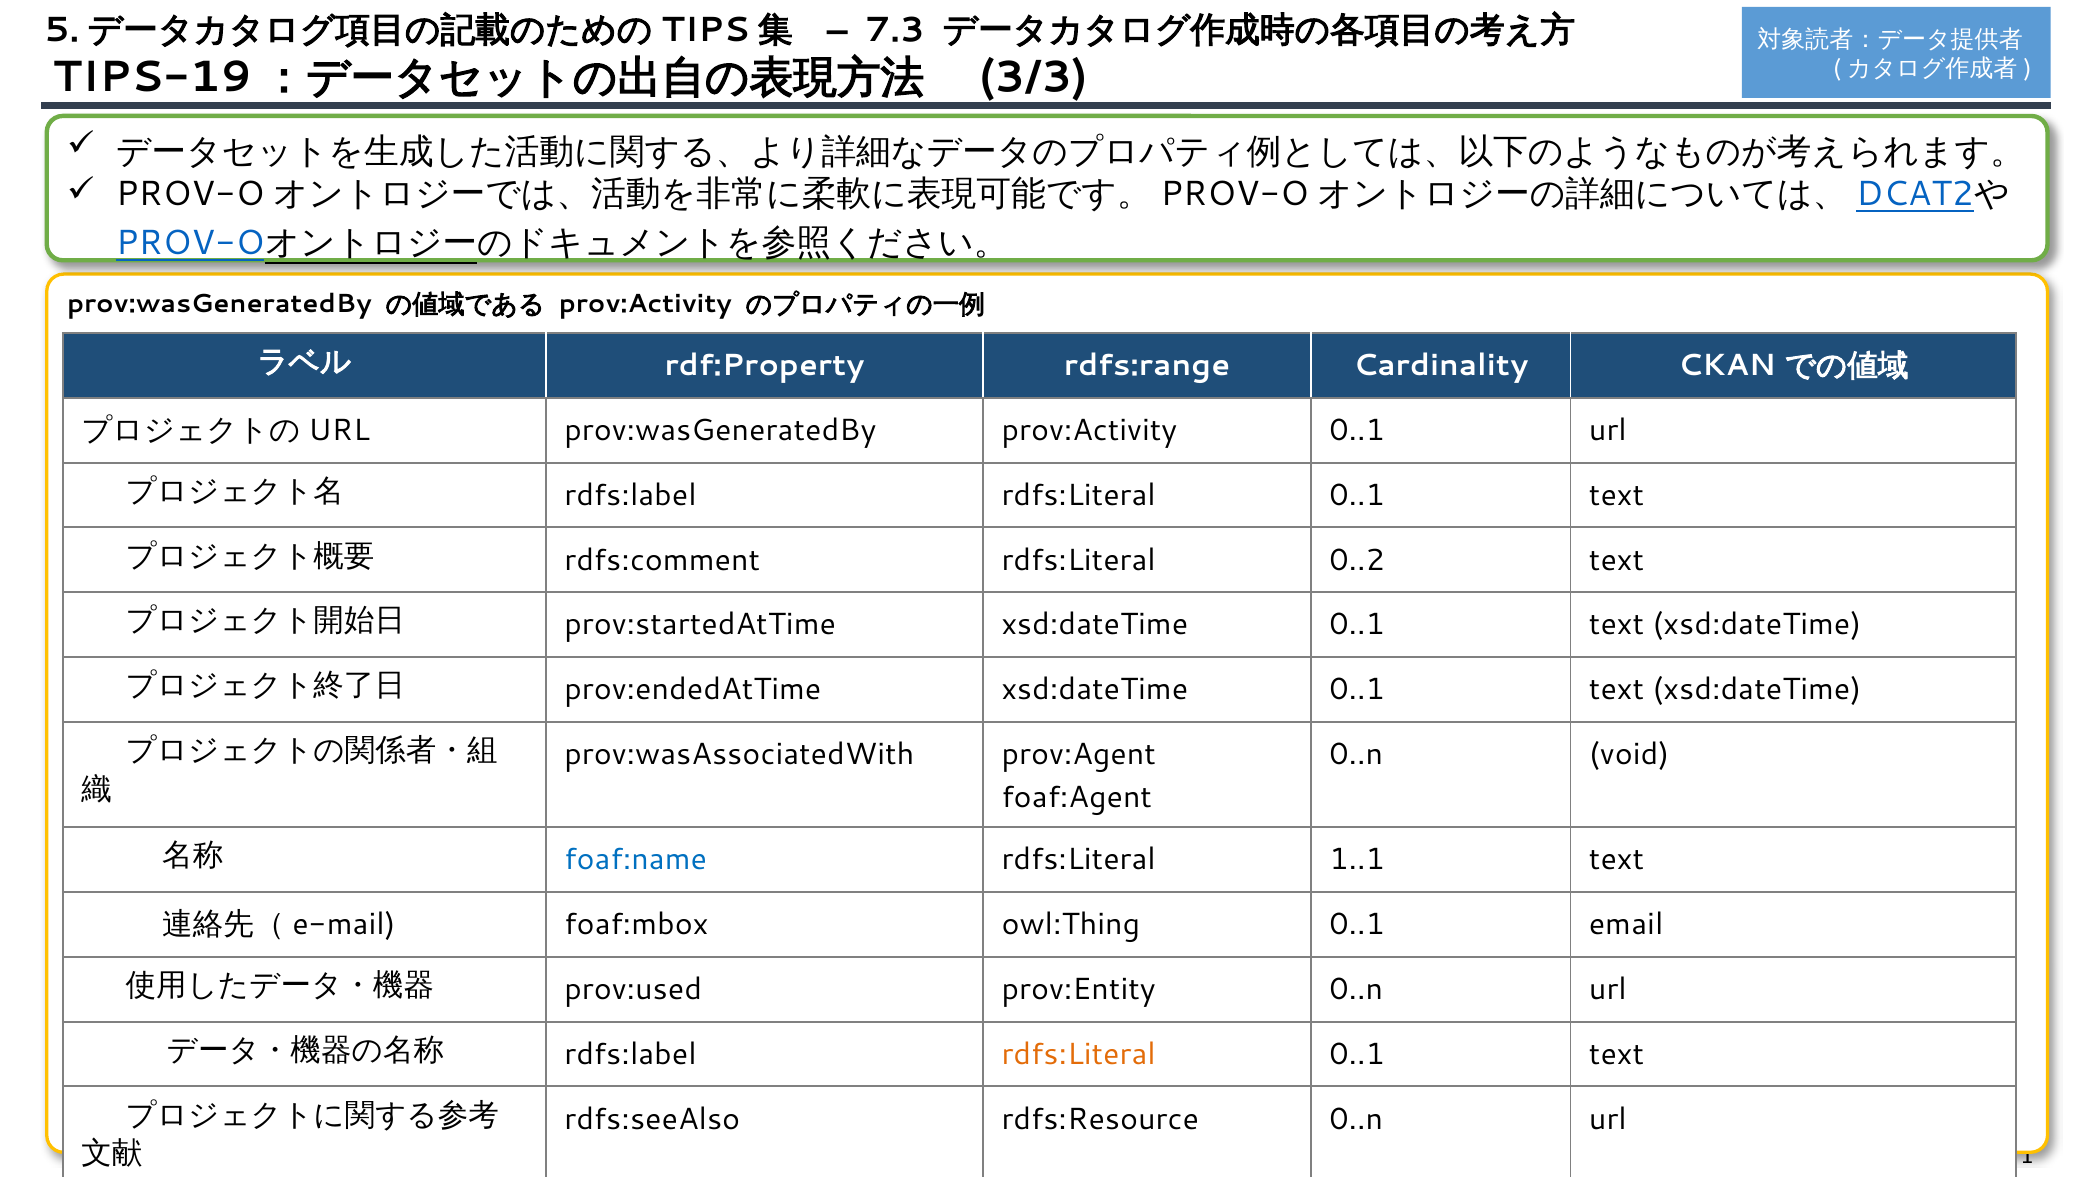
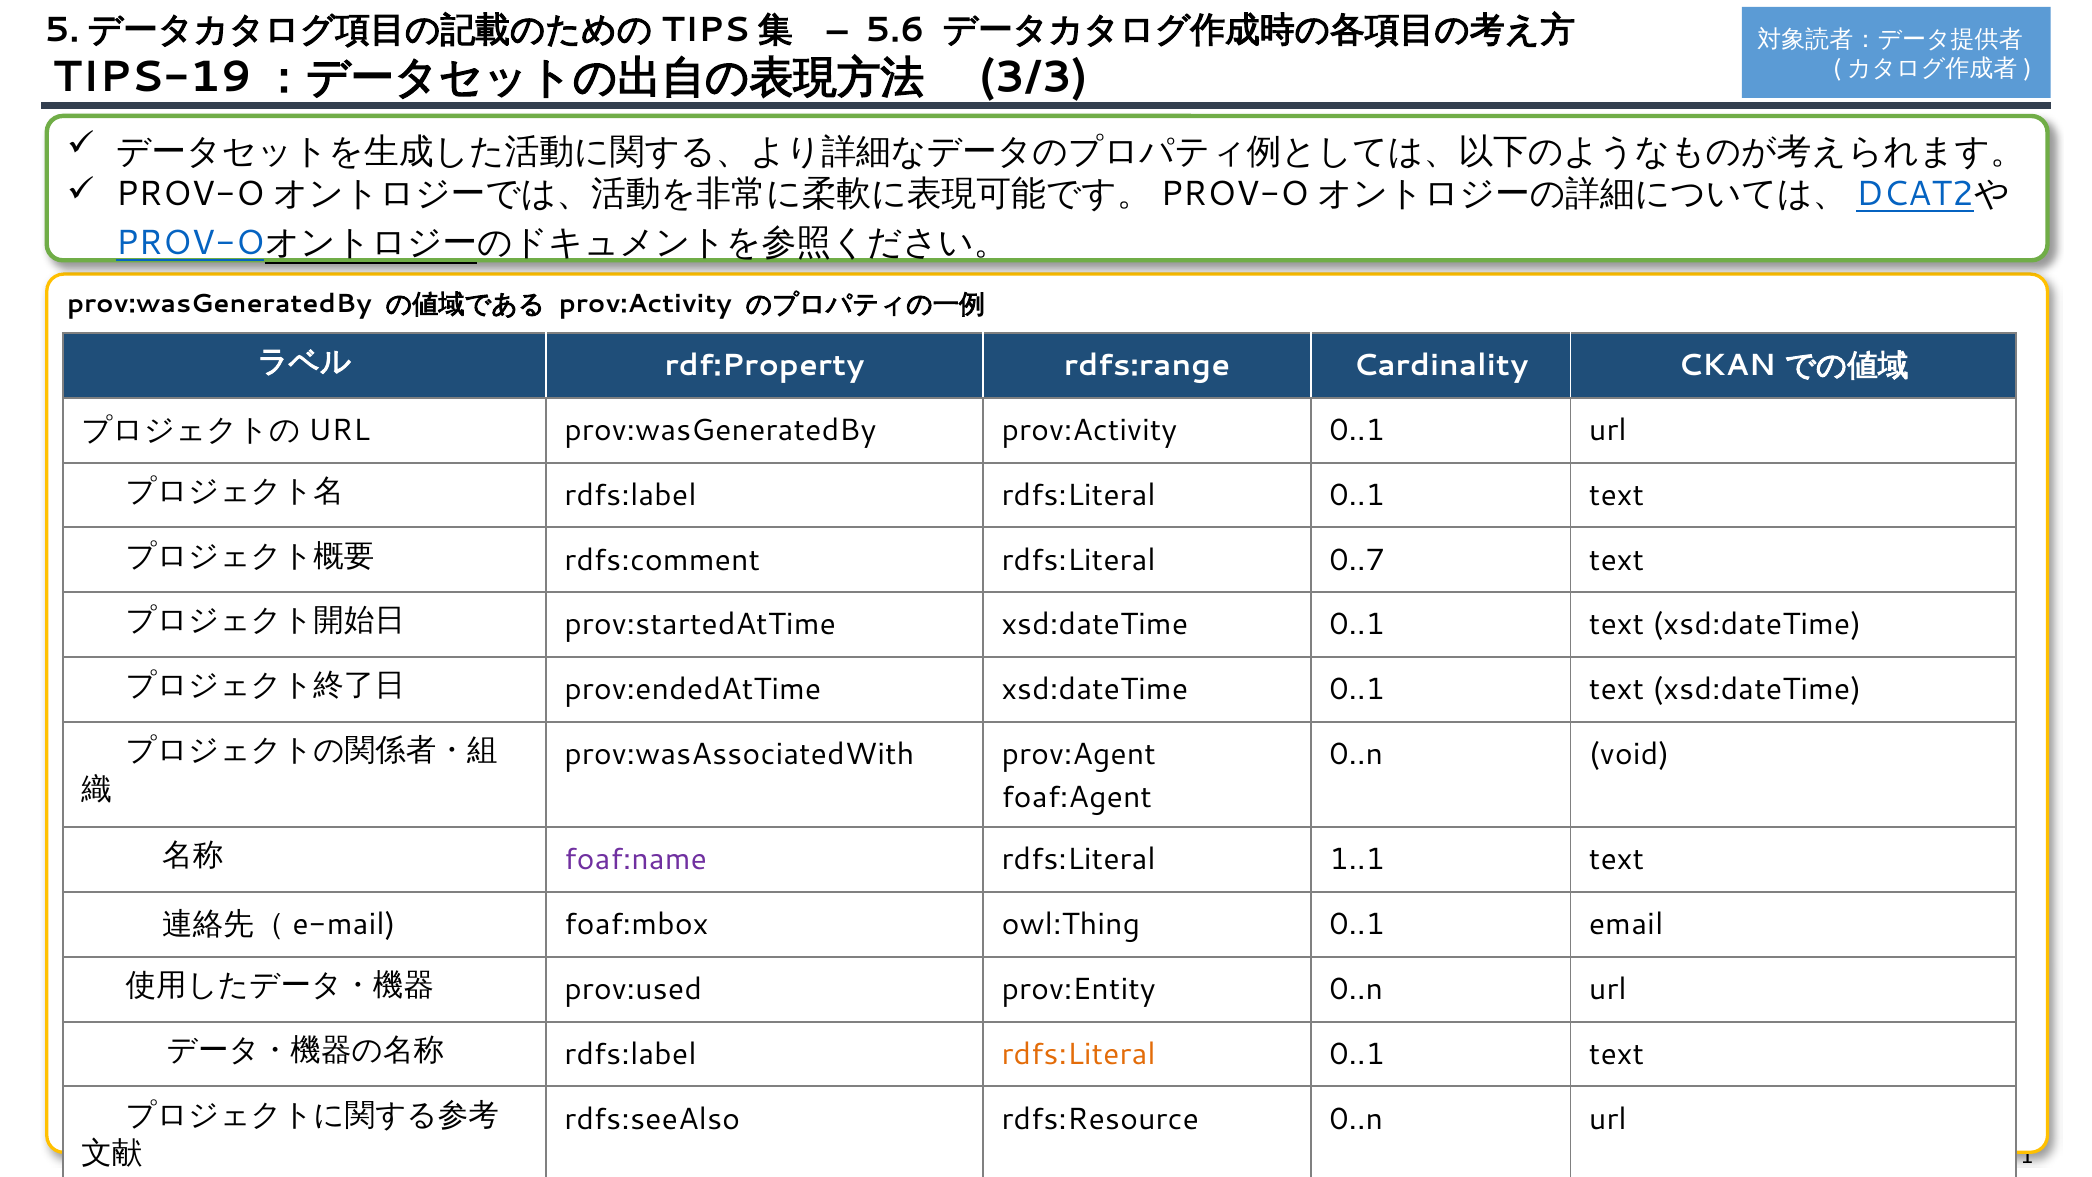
7.3: 7.3 -> 5.6 (895, 30)
0..2: 0..2 -> 0..7 (1357, 560)
foaf:name colour: blue -> purple (636, 860)
